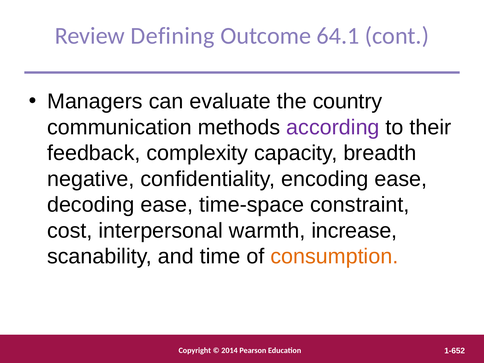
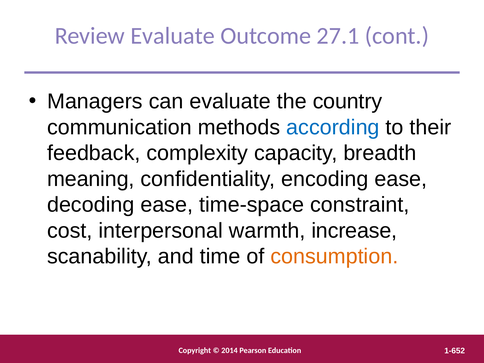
Review Defining: Defining -> Evaluate (173, 36)
64.1: 64.1 -> 27.1 (338, 36)
according colour: purple -> blue (333, 127)
negative: negative -> meaning (91, 179)
